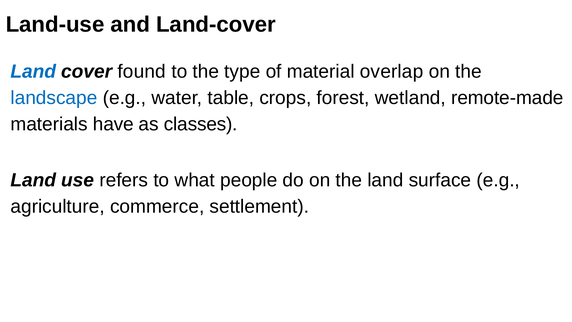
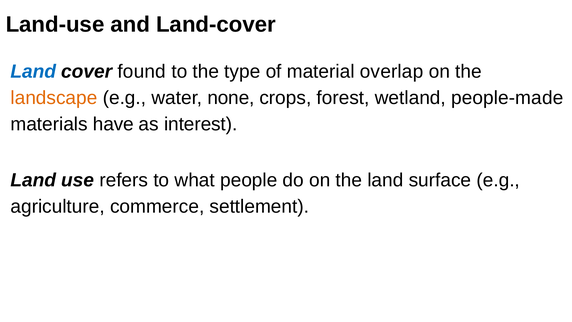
landscape colour: blue -> orange (54, 98)
table: table -> none (231, 98)
remote-made: remote-made -> people-made (507, 98)
classes: classes -> interest (201, 124)
